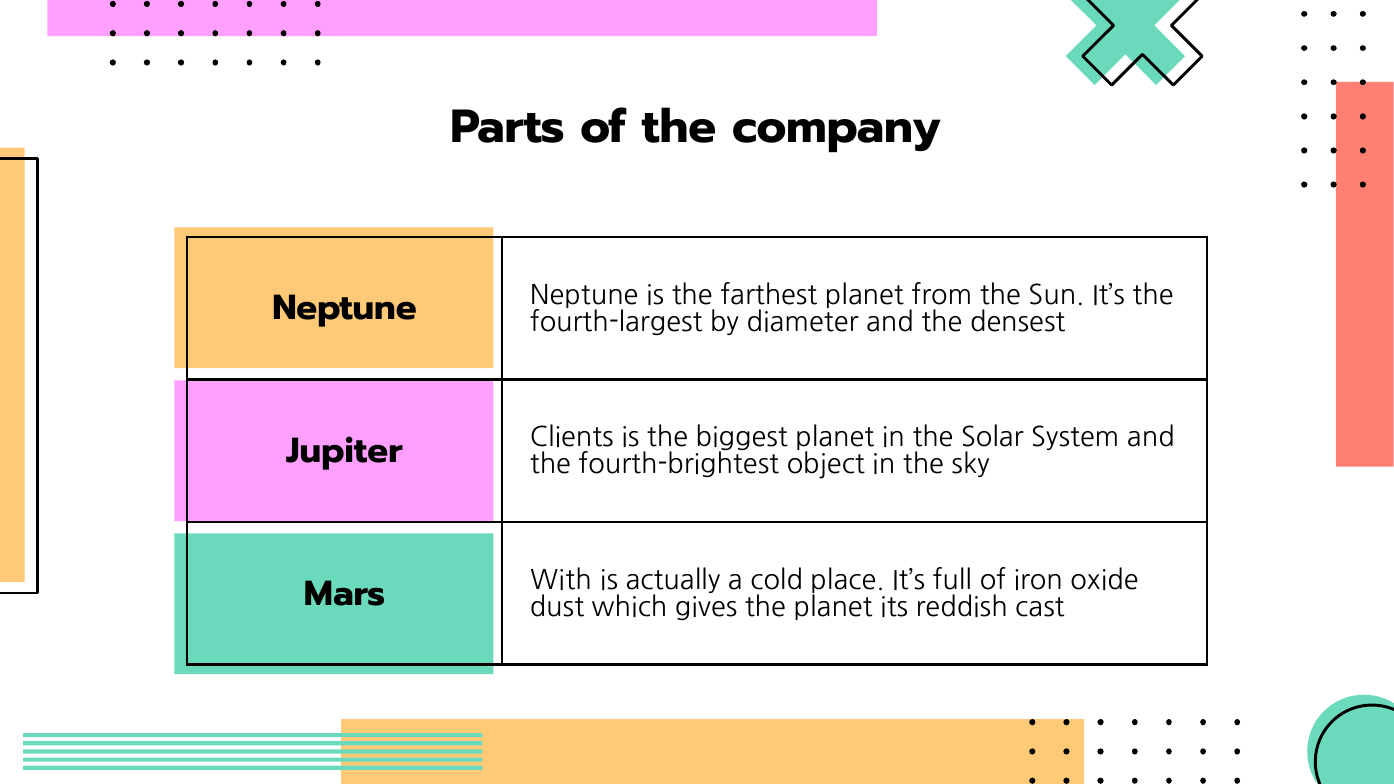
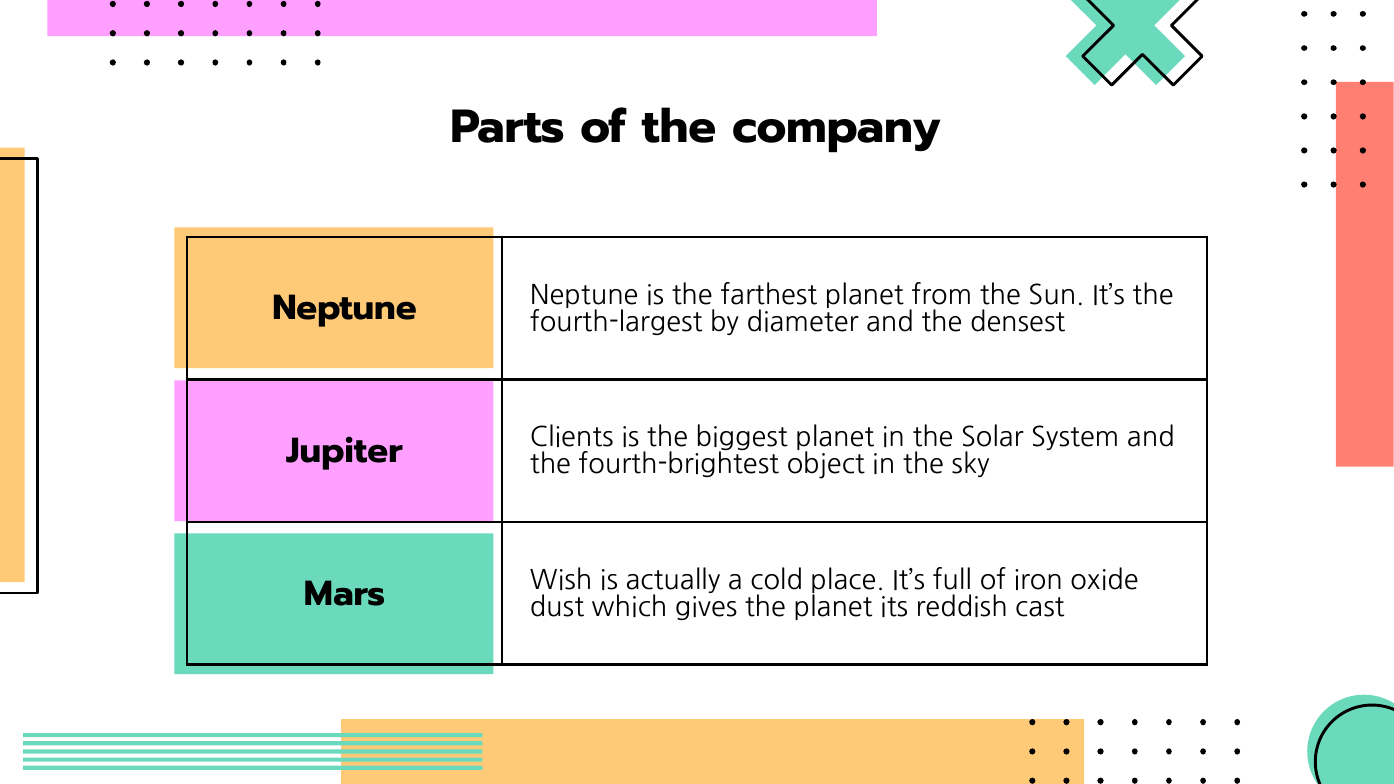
With: With -> Wish (561, 580)
